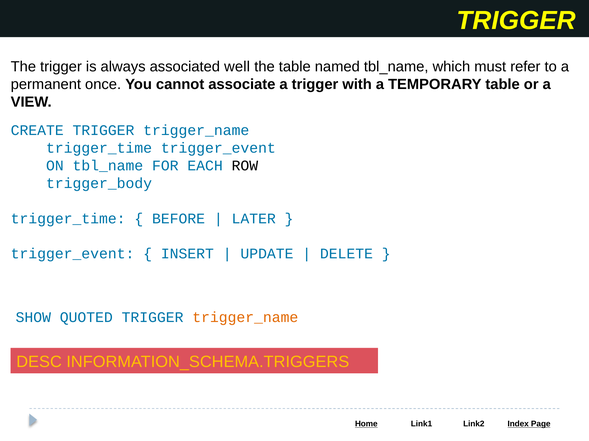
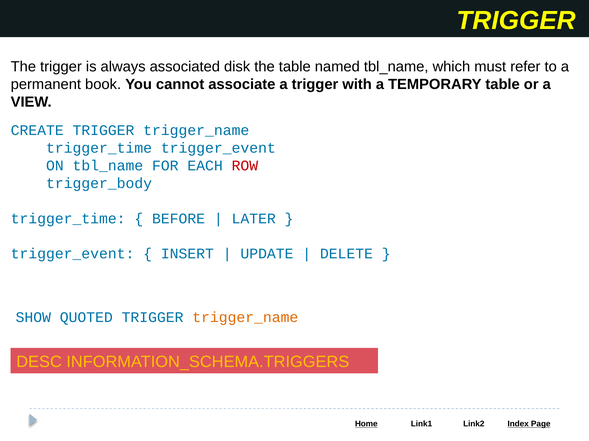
well: well -> disk (237, 67)
once: once -> book (103, 84)
ROW colour: black -> red (245, 166)
